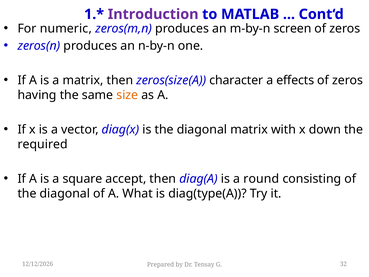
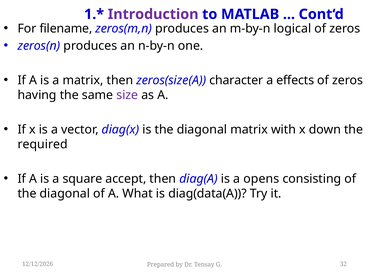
numeric: numeric -> filename (66, 29)
screen: screen -> logical (292, 29)
size colour: orange -> purple (127, 95)
round: round -> opens (261, 179)
diag(type(A: diag(type(A -> diag(data(A (207, 193)
